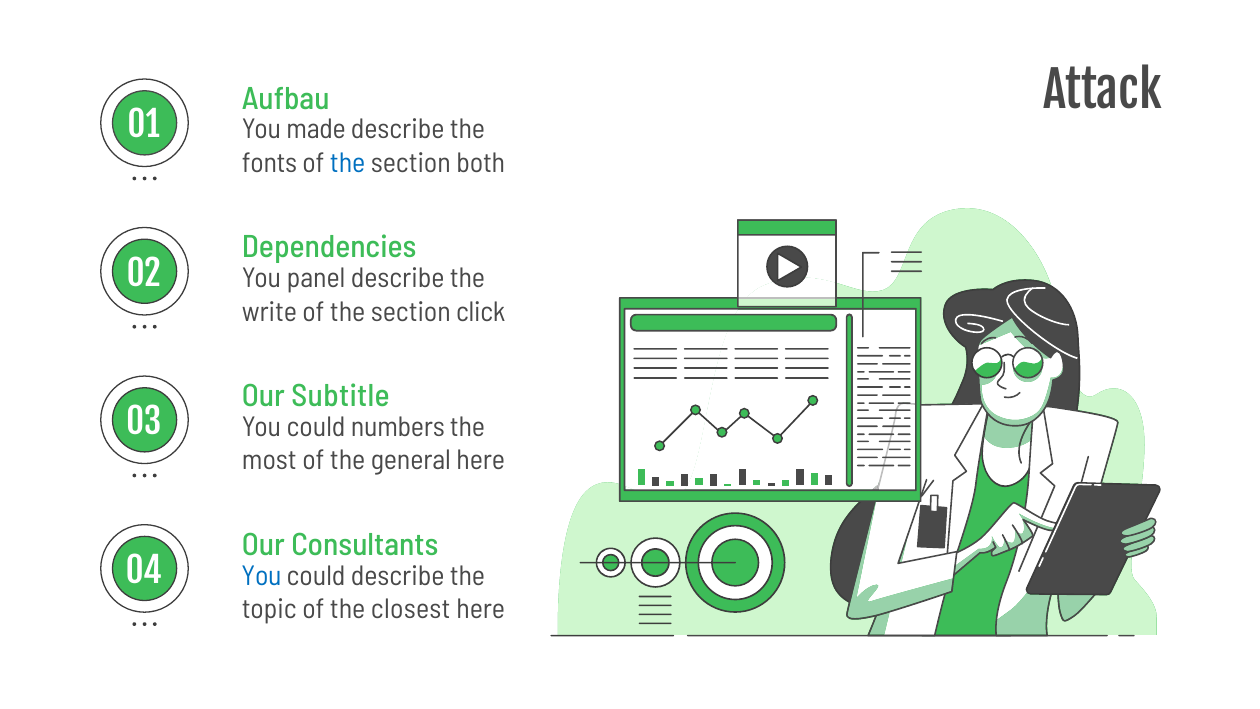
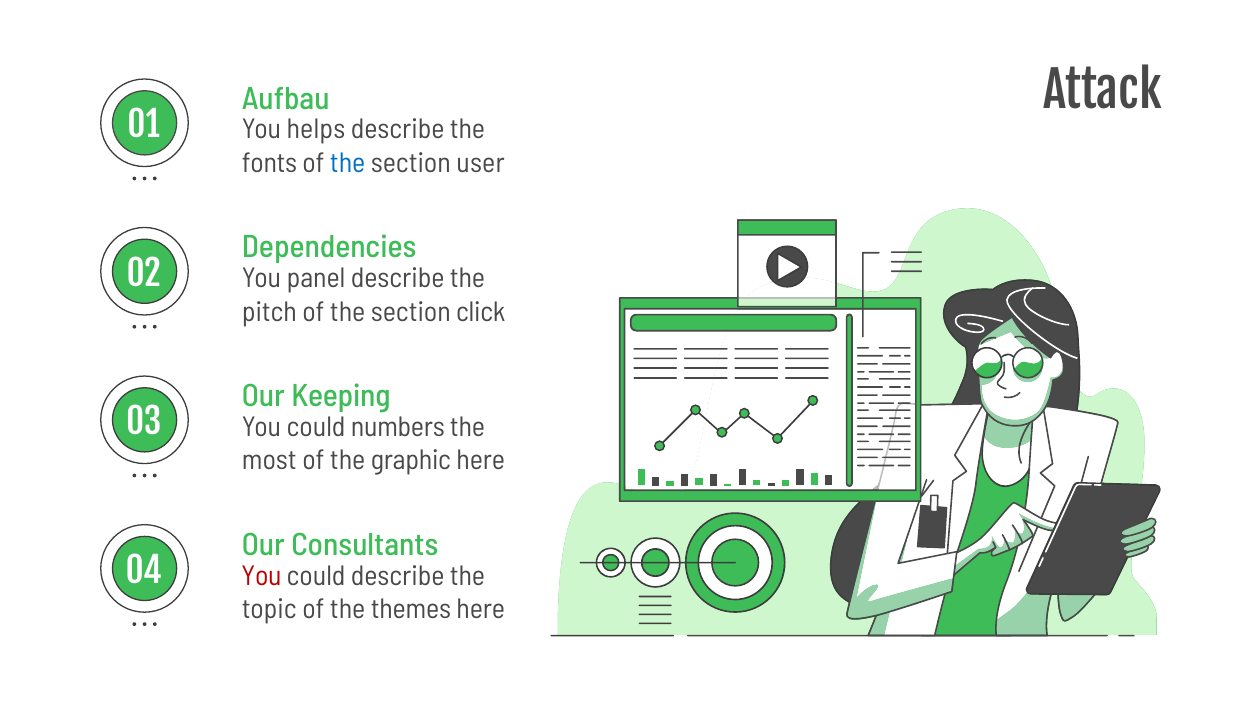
made: made -> helps (316, 130)
both: both -> user (481, 163)
write: write -> pitch (269, 312)
Subtitle: Subtitle -> Keeping (341, 396)
general: general -> graphic (411, 461)
You colour: blue -> red (262, 576)
closest: closest -> themes (411, 609)
